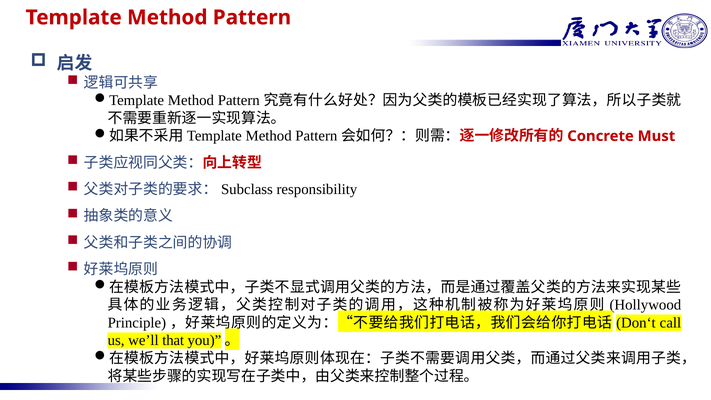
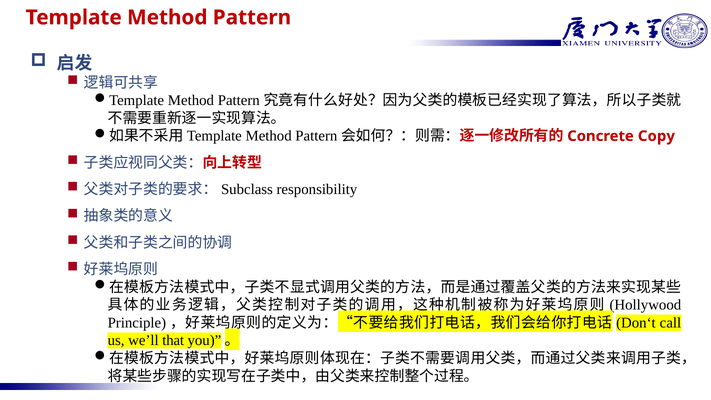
Must: Must -> Copy (656, 136)
